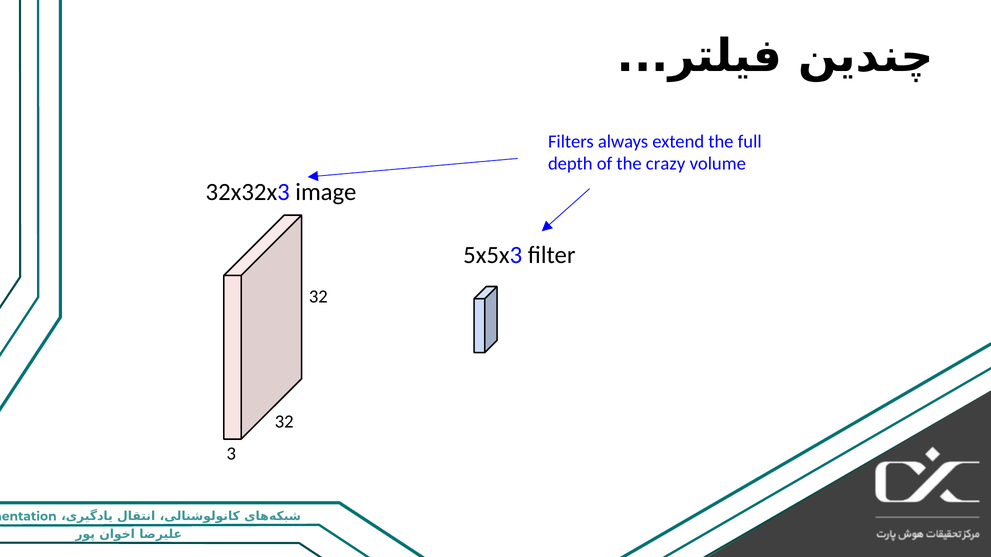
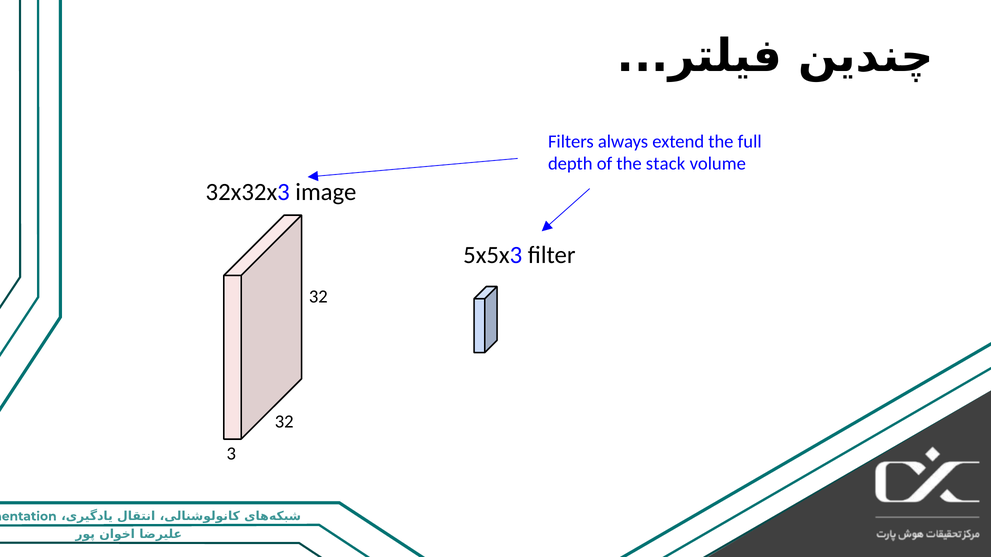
crazy: crazy -> stack (666, 164)
